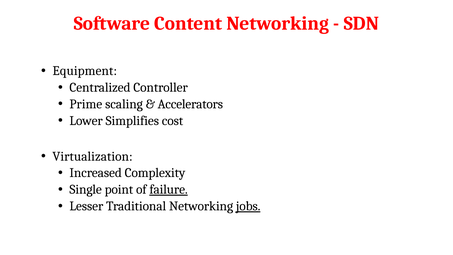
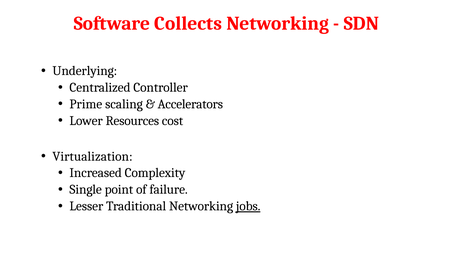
Content: Content -> Collects (188, 23)
Equipment: Equipment -> Underlying (85, 71)
Simplifies: Simplifies -> Resources (132, 121)
failure underline: present -> none (169, 189)
